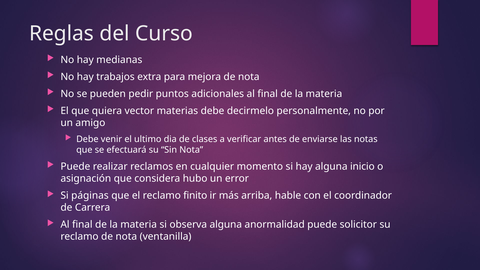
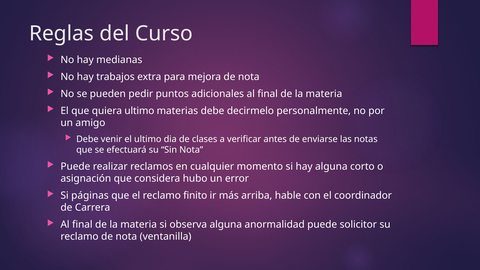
quiera vector: vector -> ultimo (139, 111)
inicio: inicio -> corto (362, 166)
